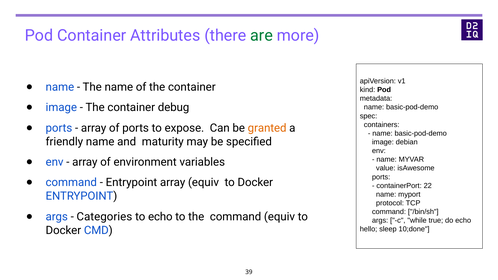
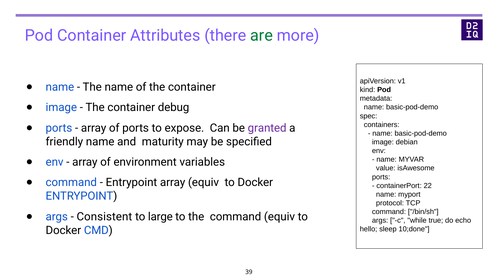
granted colour: orange -> purple (267, 128)
Categories: Categories -> Consistent (104, 217)
to echo: echo -> large (160, 217)
